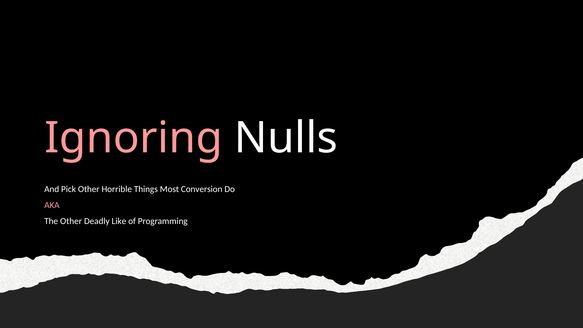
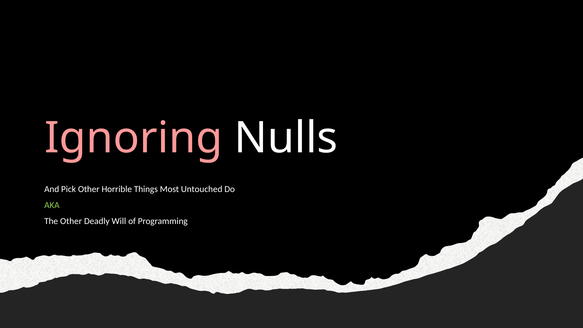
Conversion: Conversion -> Untouched (202, 189)
AKA colour: pink -> light green (52, 205)
Like: Like -> Will (119, 221)
